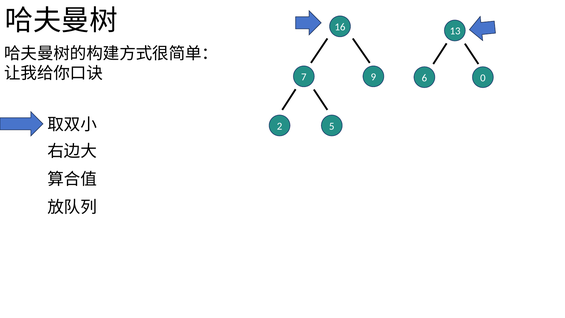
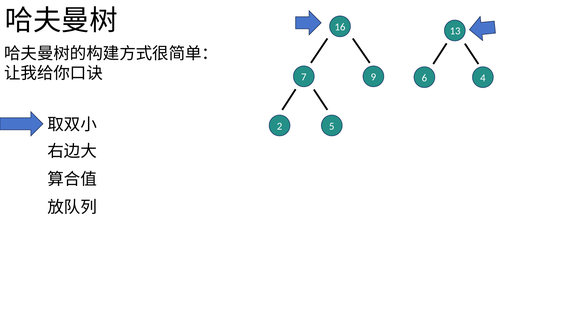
0: 0 -> 4 (483, 78)
